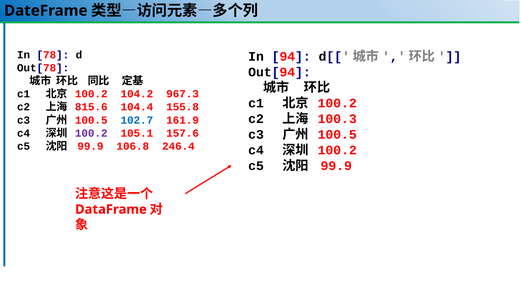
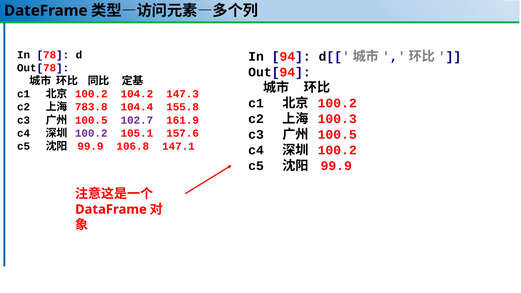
967.3: 967.3 -> 147.3 (183, 94)
815.6: 815.6 -> 783.8 (91, 107)
102.7 colour: blue -> purple (137, 120)
246.4: 246.4 -> 147.1 (178, 146)
